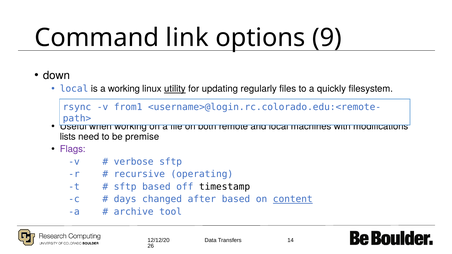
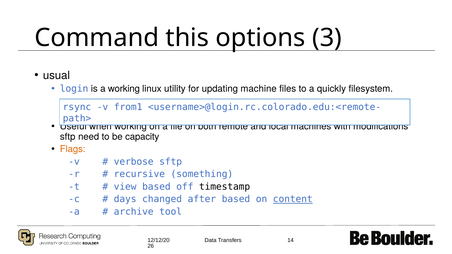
link: link -> this (187, 38)
9: 9 -> 3 (327, 38)
down: down -> usual (56, 75)
local: local -> login (74, 89)
utility underline: present -> none (175, 89)
regularly: regularly -> machine (259, 89)
lists: lists -> sftp (68, 137)
premise: premise -> capacity (142, 137)
Flags colour: purple -> orange (73, 149)
operating: operating -> something (202, 174)
sftp: sftp -> view (125, 187)
